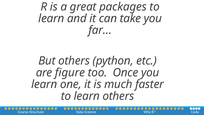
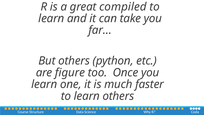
packages: packages -> compiled (123, 7)
